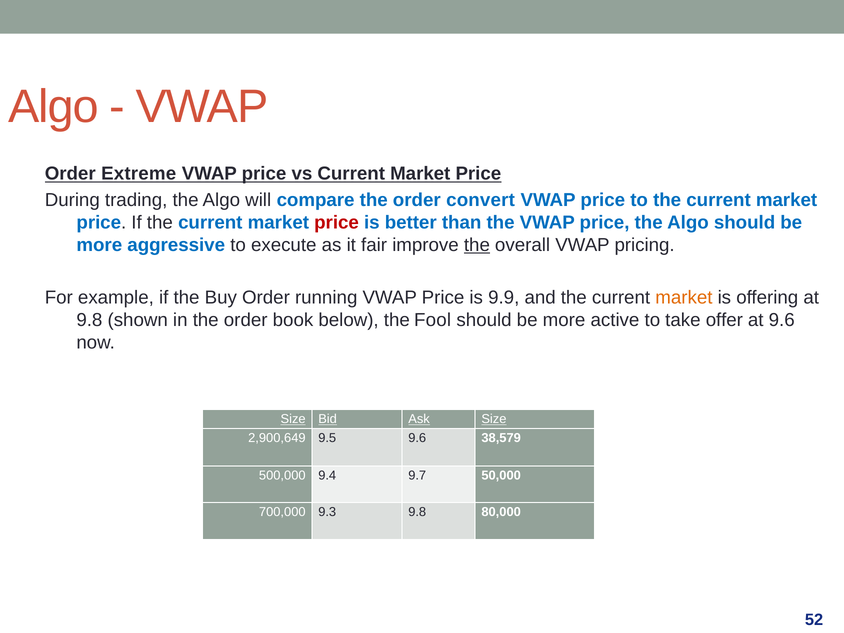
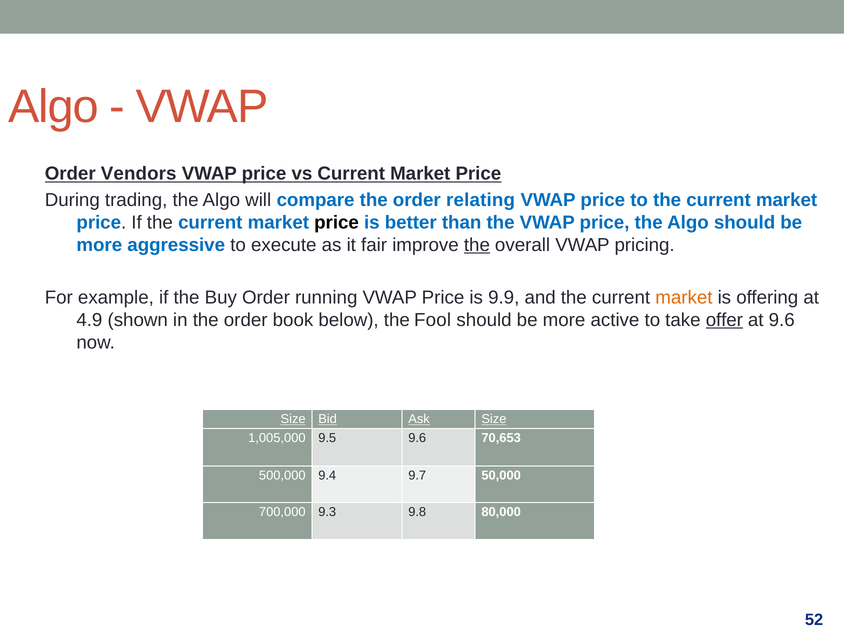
Extreme: Extreme -> Vendors (139, 174)
convert: convert -> relating (481, 200)
price colour: red -> black (337, 222)
9.8: 9.8 -> 4.9 (89, 320)
offer underline: none -> present (724, 320)
2,900,649: 2,900,649 -> 1,005,000 (277, 438)
38,579: 38,579 -> 70,653 (501, 438)
